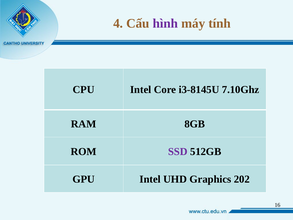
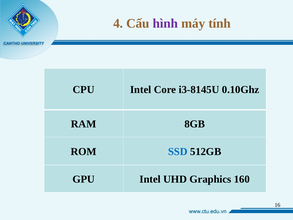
7.10Ghz: 7.10Ghz -> 0.10Ghz (241, 89)
SSD colour: purple -> blue (178, 151)
202: 202 -> 160 (242, 179)
